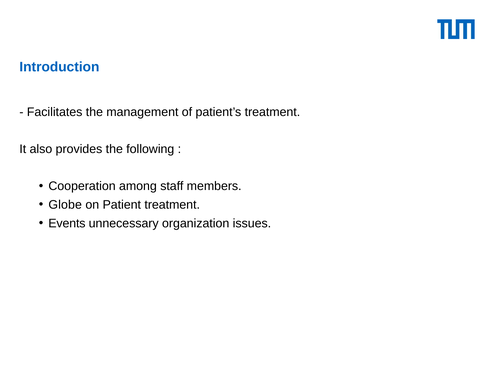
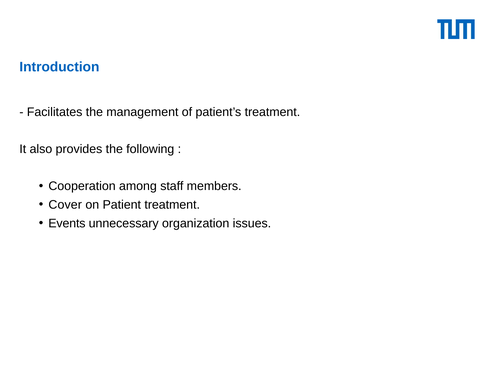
Globe: Globe -> Cover (65, 205)
